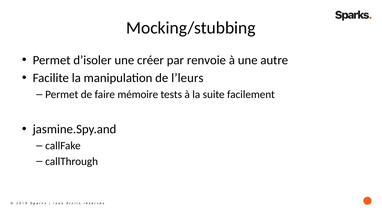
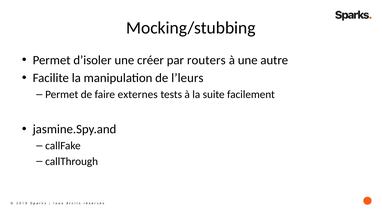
renvoie: renvoie -> routers (206, 60)
mémoire: mémoire -> externes (138, 94)
